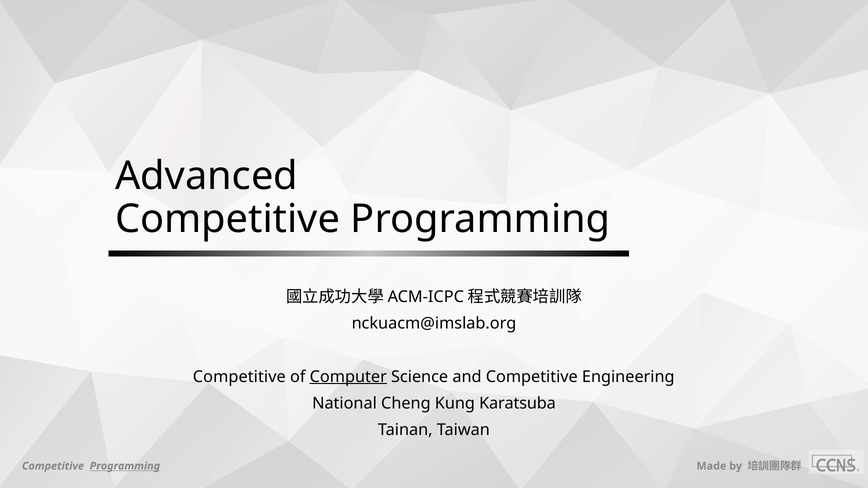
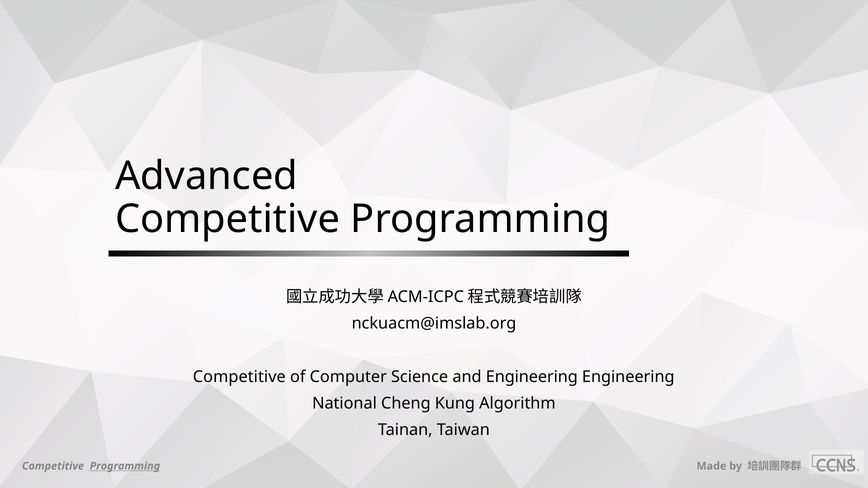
Computer underline: present -> none (348, 377)
and Competitive: Competitive -> Engineering (532, 377)
Karatsuba: Karatsuba -> Algorithm (517, 403)
